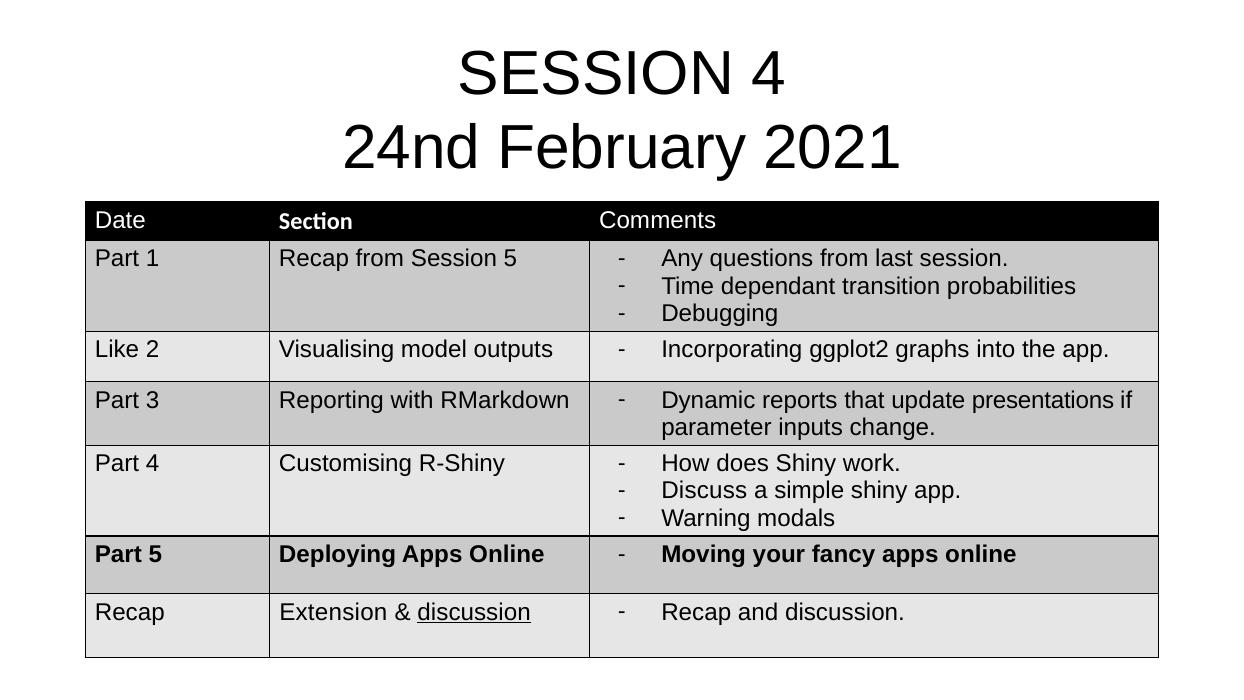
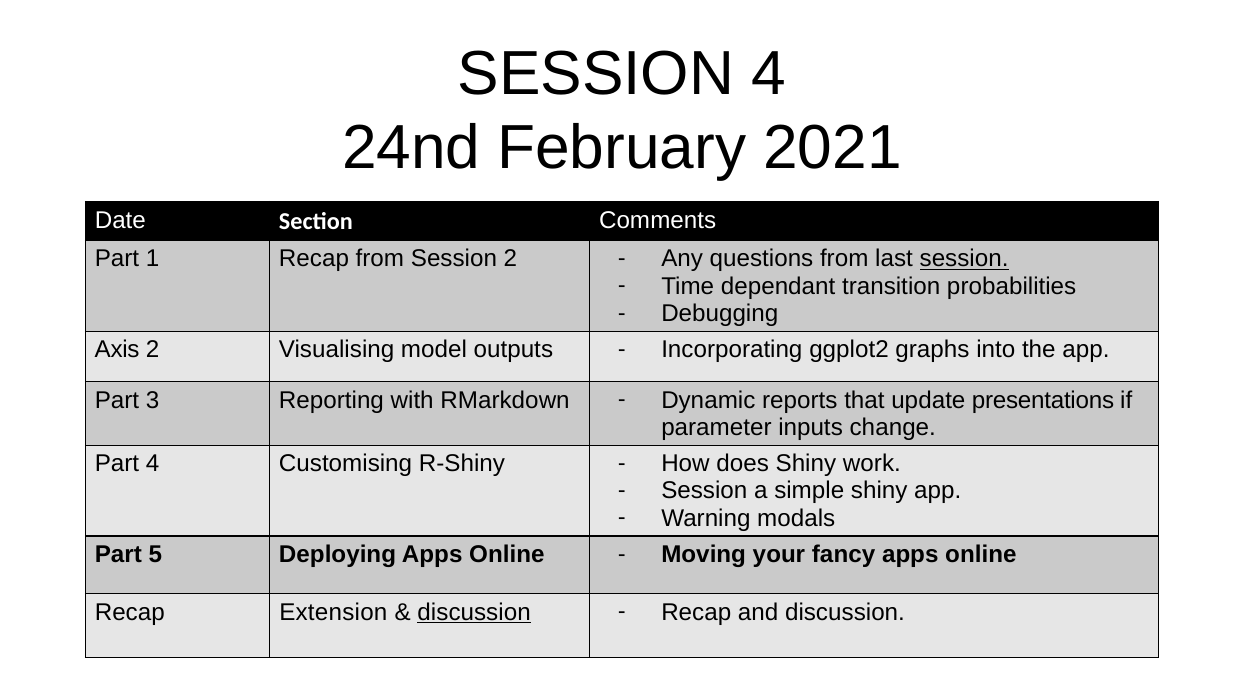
Session 5: 5 -> 2 (510, 259)
session underline: none -> present (964, 259)
Like: Like -> Axis (117, 350)
Discuss: Discuss -> Session (704, 491)
